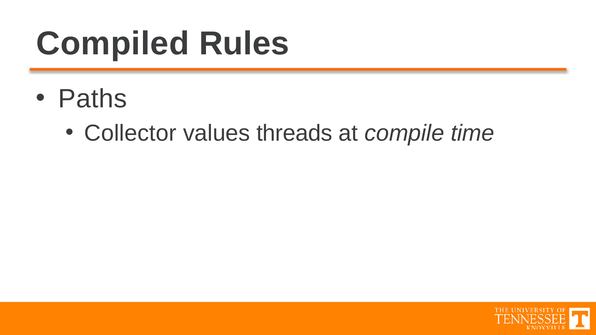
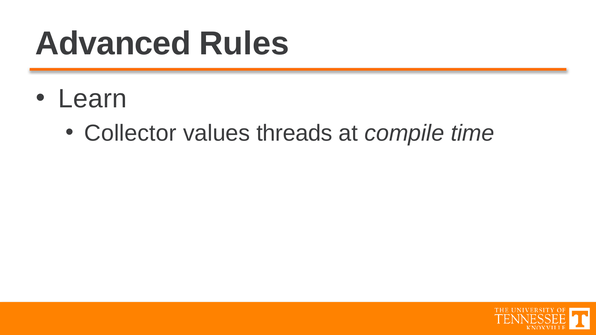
Compiled: Compiled -> Advanced (113, 44)
Paths: Paths -> Learn (93, 99)
